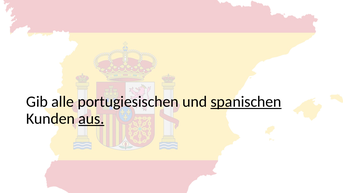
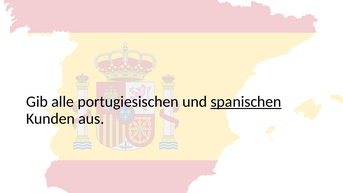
aus underline: present -> none (91, 119)
